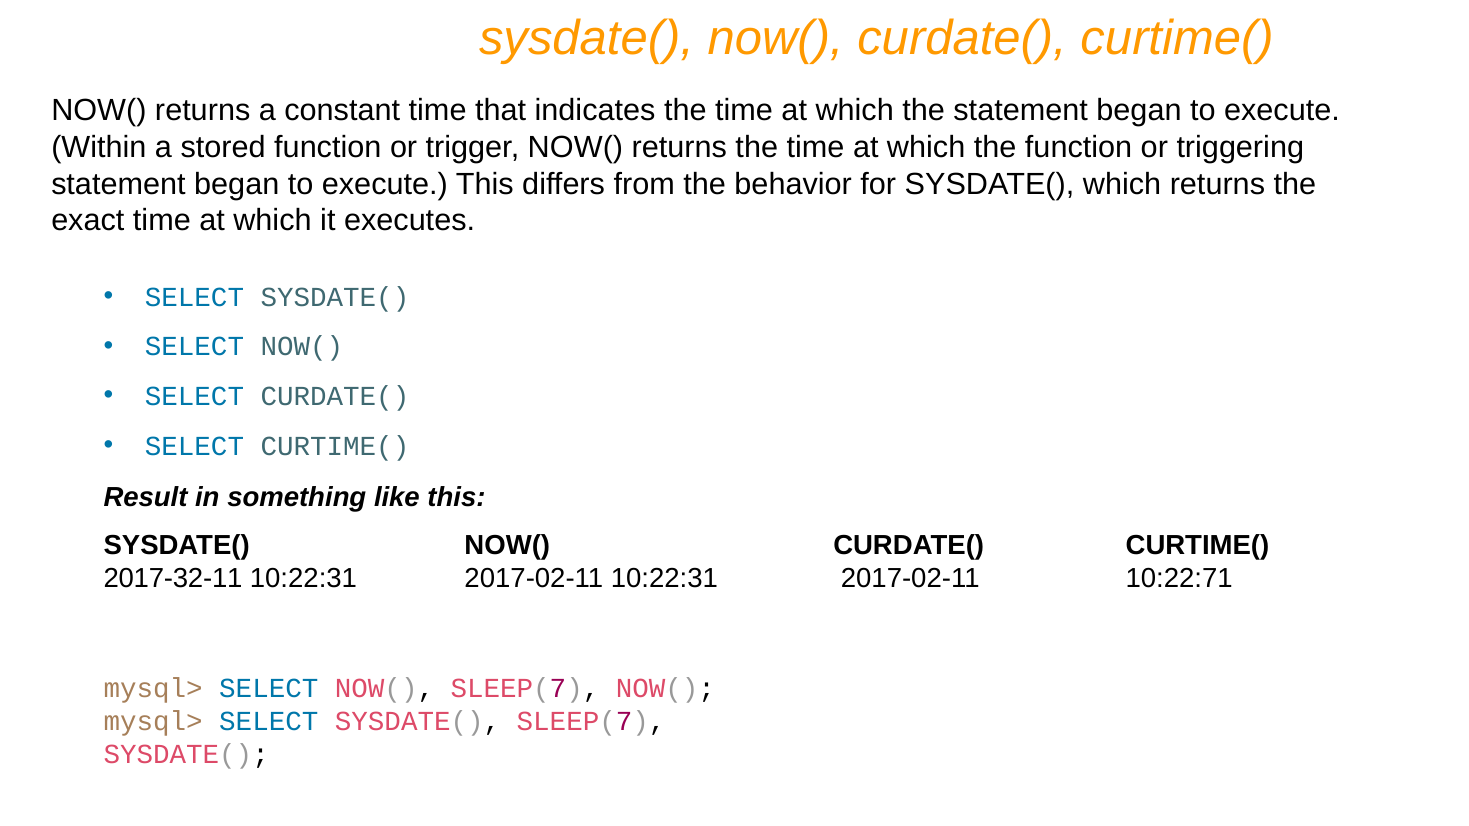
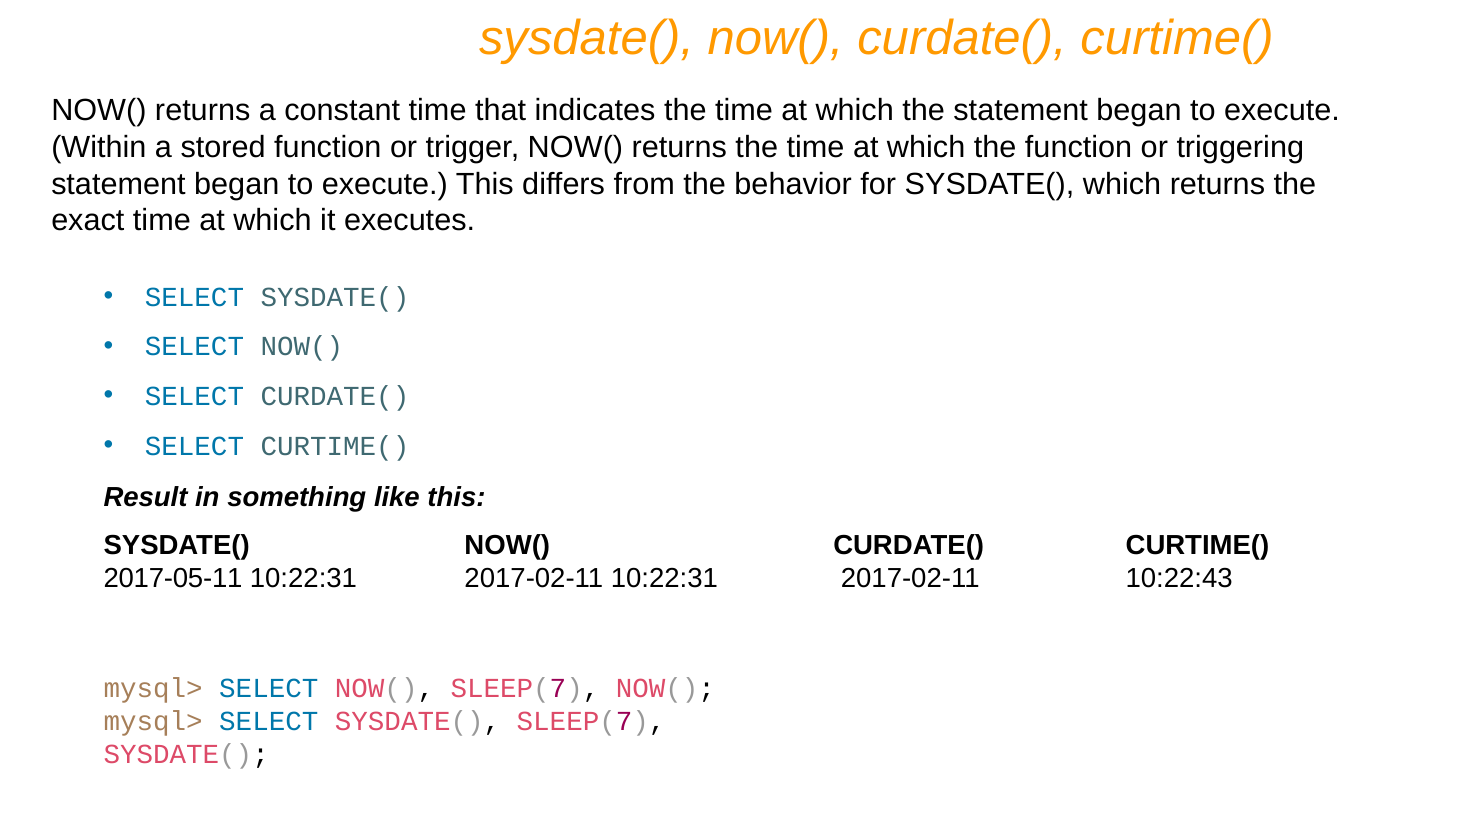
2017-32-11: 2017-32-11 -> 2017-05-11 (173, 578)
10:22:71: 10:22:71 -> 10:22:43 (1179, 578)
